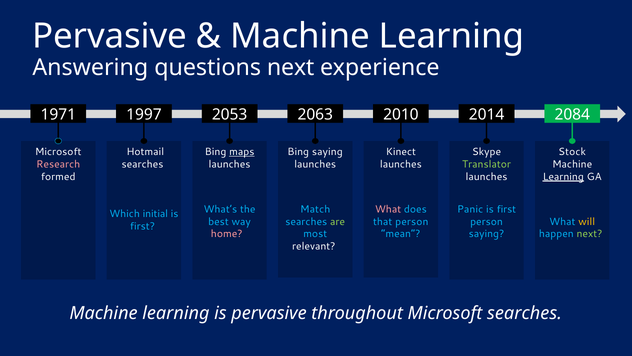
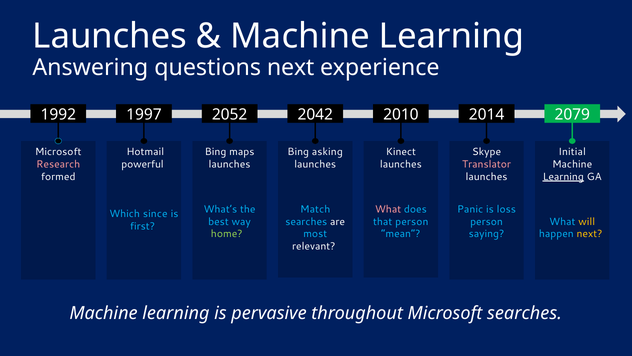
Pervasive: Pervasive -> Launches (110, 36)
1971: 1971 -> 1992 (58, 114)
2053: 2053 -> 2052 (230, 114)
2063: 2063 -> 2042 (315, 114)
2084: 2084 -> 2079 (572, 114)
maps underline: present -> none (242, 152)
Bing saying: saying -> asking (327, 152)
Stock: Stock -> Initial (572, 152)
searches: searches -> powerful (143, 164)
Translator colour: light green -> pink (487, 164)
first: first -> loss (506, 209)
initial: initial -> since (155, 214)
are colour: light green -> white (338, 221)
home colour: pink -> light green (227, 234)
next colour: light green -> yellow (590, 234)
